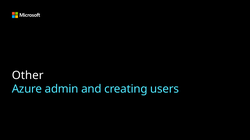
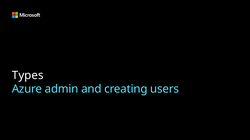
Other: Other -> Types (28, 76)
